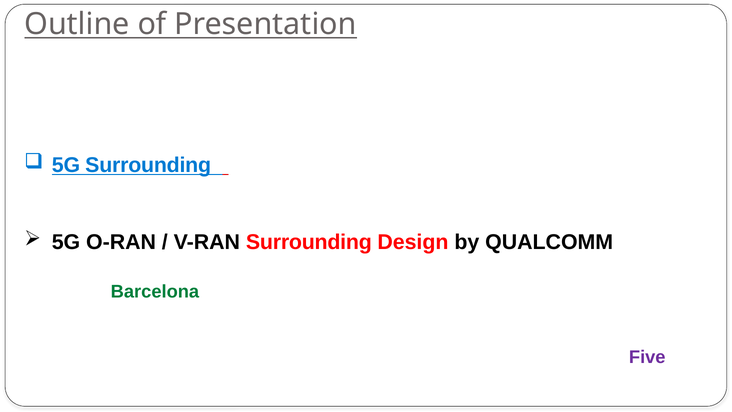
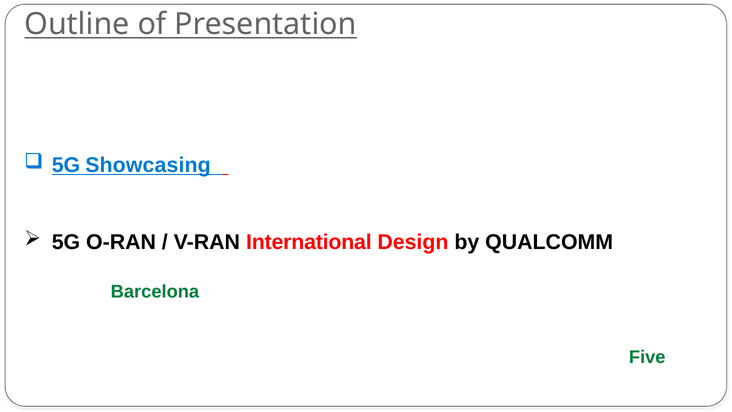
5G Surrounding: Surrounding -> Showcasing (148, 165)
Surrounding: Surrounding -> International (309, 242)
Five colour: purple -> green (647, 357)
